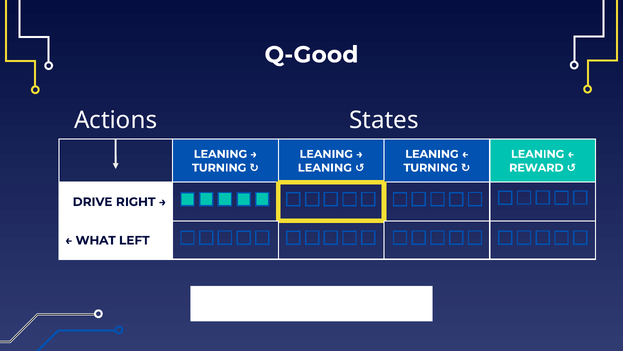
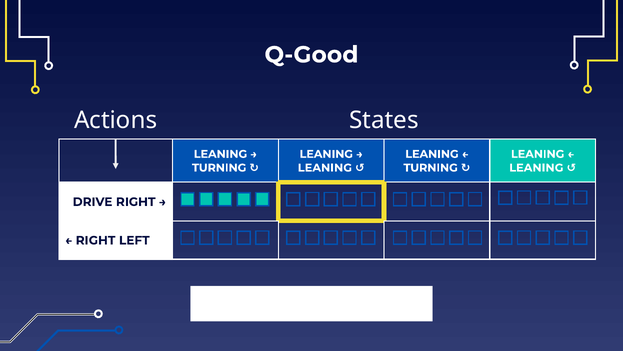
REWARD: REWARD -> LEANING (536, 168)
WHAT: WHAT -> RIGHT (96, 240)
